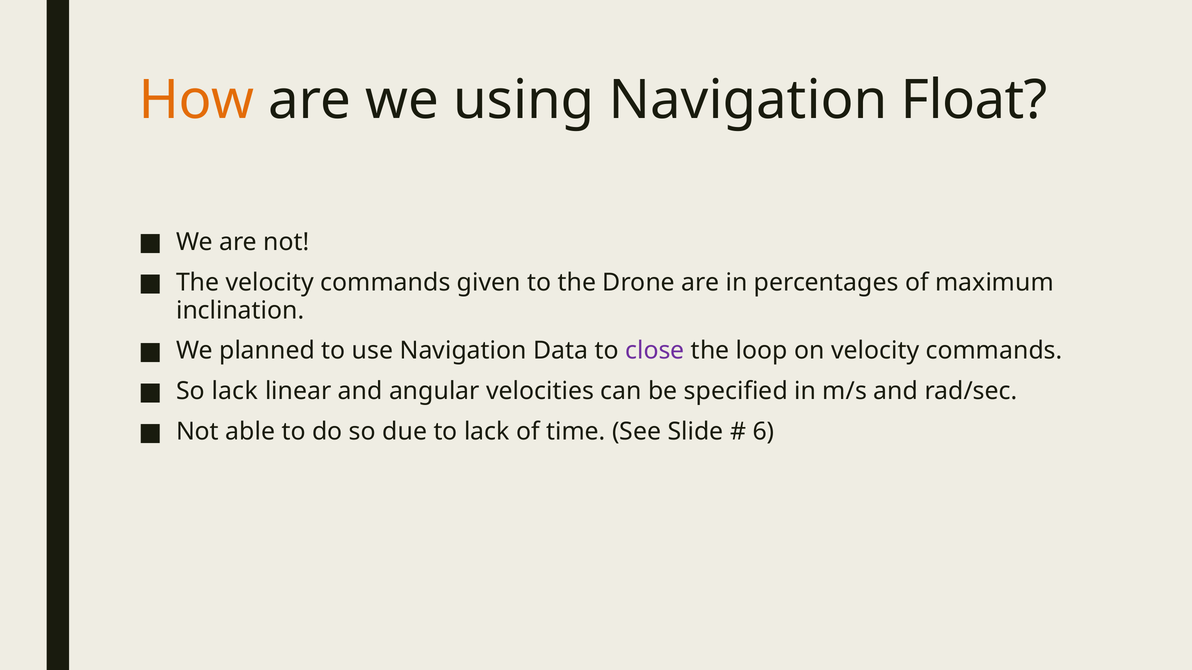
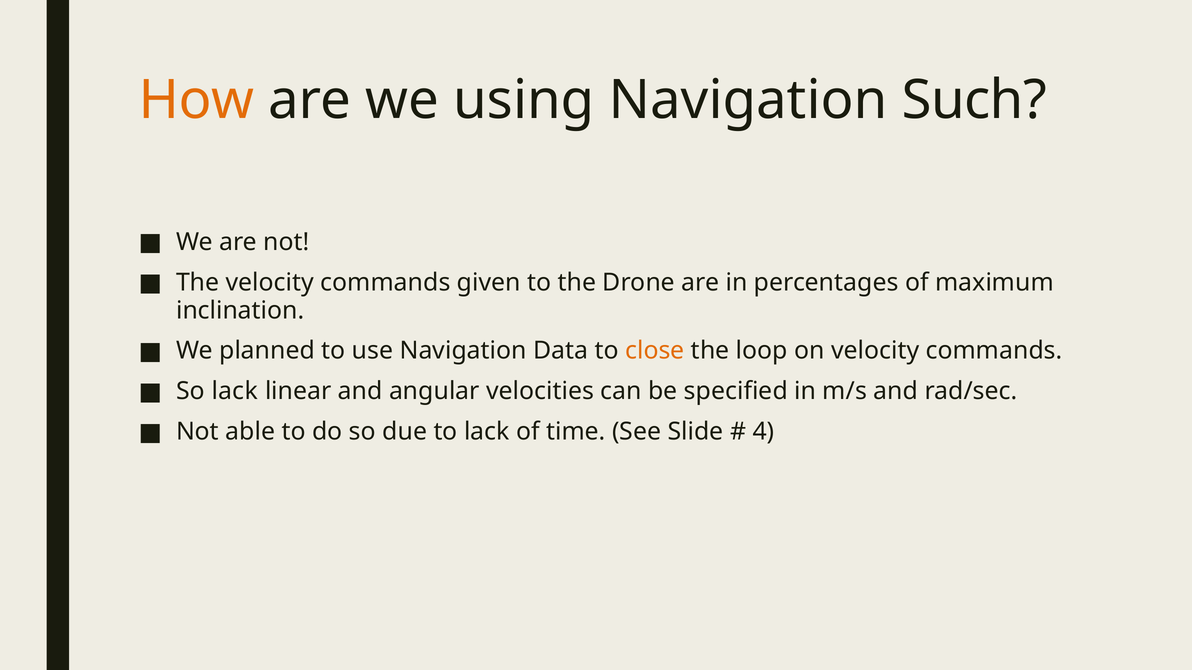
Float: Float -> Such (974, 100)
close colour: purple -> orange (655, 351)
6: 6 -> 4 (763, 432)
